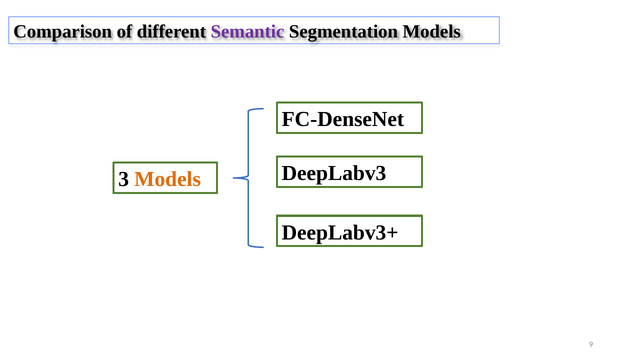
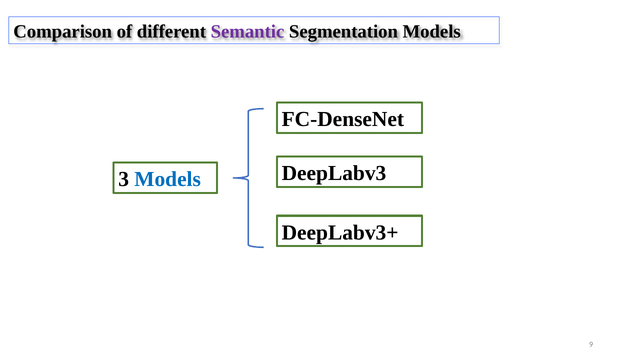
Models colour: orange -> blue (168, 179)
